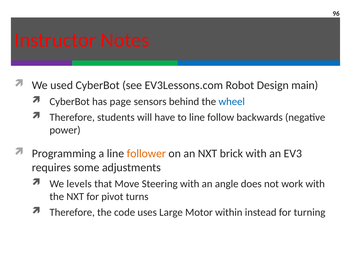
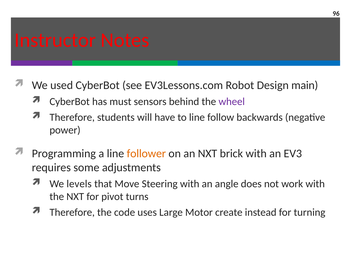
page: page -> must (120, 102)
wheel colour: blue -> purple (232, 102)
within: within -> create (229, 213)
